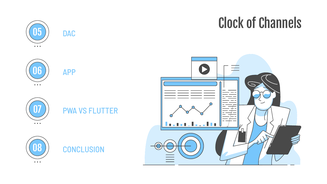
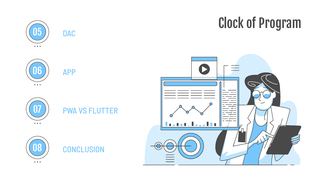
Channels: Channels -> Program (280, 24)
